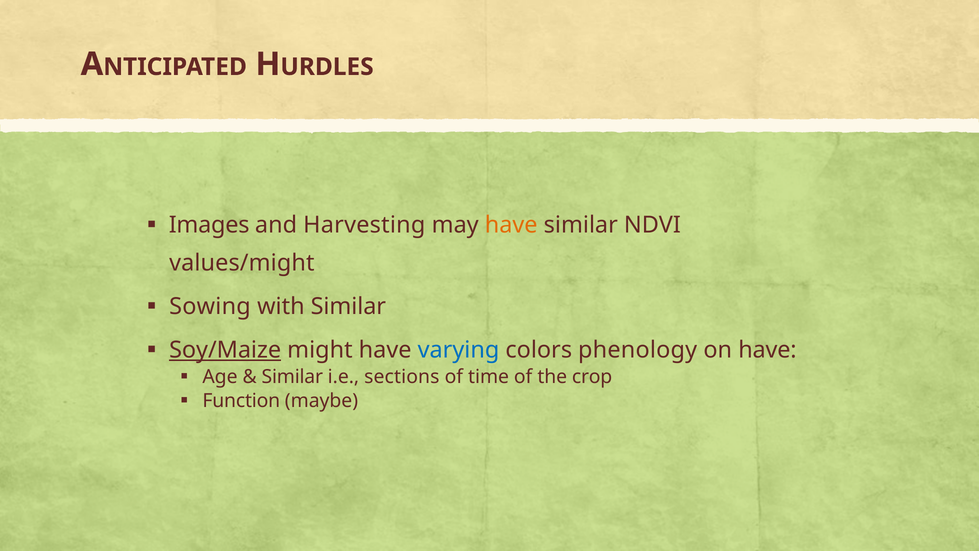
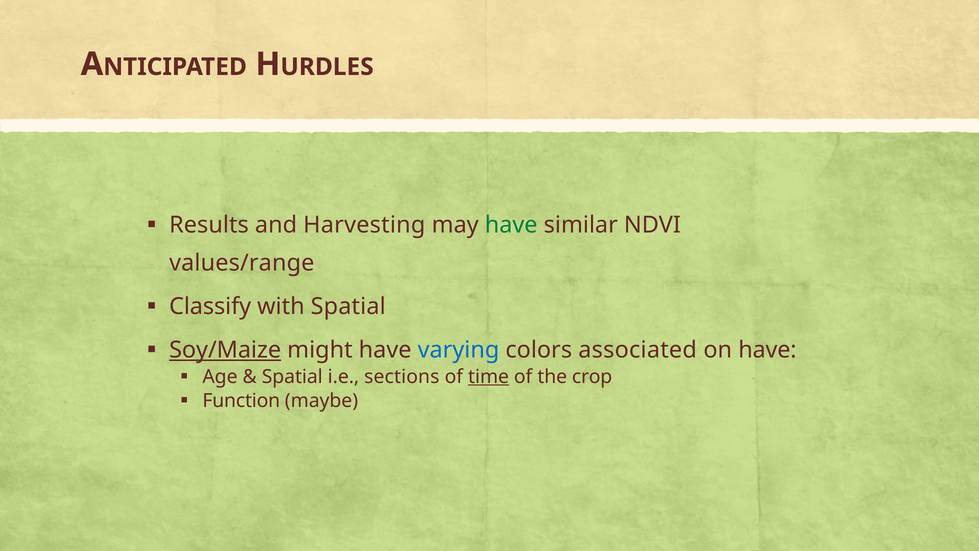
Images: Images -> Results (209, 225)
have colour: orange -> green (511, 225)
values/might: values/might -> values/range (242, 263)
Sowing: Sowing -> Classify (210, 306)
with Similar: Similar -> Spatial (348, 306)
phenology: phenology -> associated (638, 350)
Similar: Similar -> Spatial (292, 377)
time underline: none -> present (489, 377)
